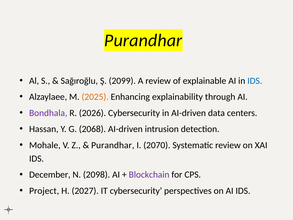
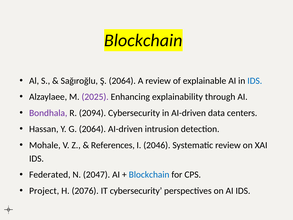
Purandhar: Purandhar -> Blockchain (143, 40)
Ş 2099: 2099 -> 2064 (122, 81)
2025 colour: orange -> purple (95, 97)
2026: 2026 -> 2094 (93, 113)
G 2068: 2068 -> 2064 (92, 129)
Purandhar: Purandhar -> References (113, 145)
2070: 2070 -> 2046 (157, 145)
December: December -> Federated (50, 174)
2098: 2098 -> 2047 (97, 174)
Blockchain colour: purple -> blue (149, 174)
2027: 2027 -> 2076 (85, 191)
